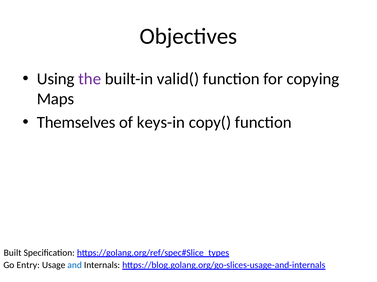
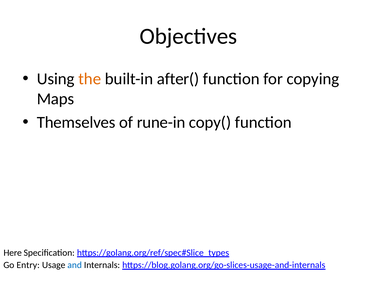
the colour: purple -> orange (90, 79)
valid(: valid( -> after( (178, 79)
keys-in: keys-in -> rune-in (161, 123)
Built: Built -> Here (13, 253)
